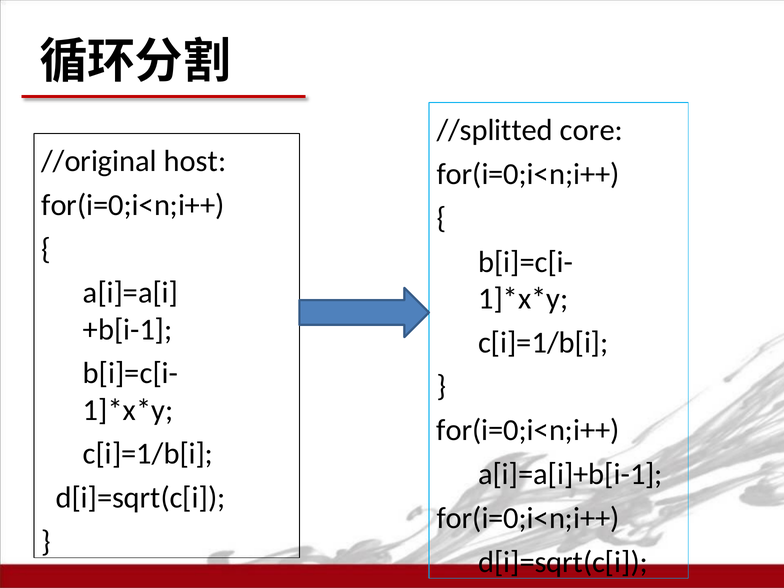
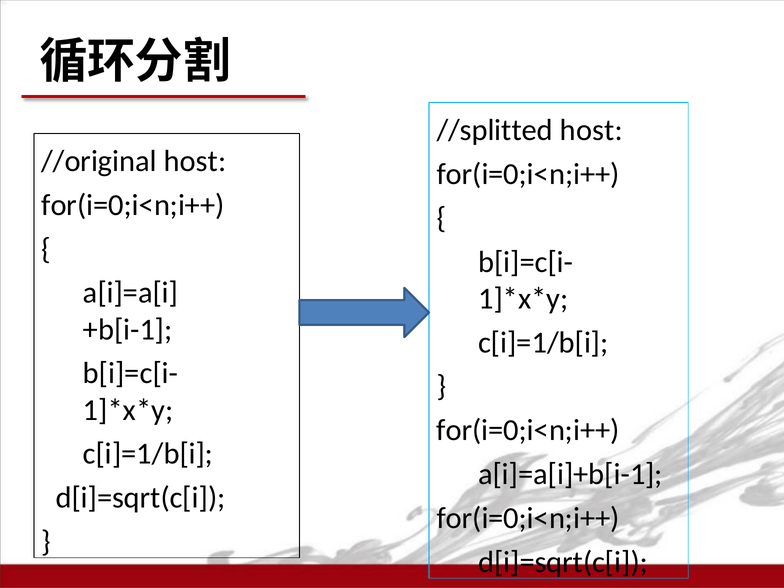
//splitted core: core -> host (591, 130)
